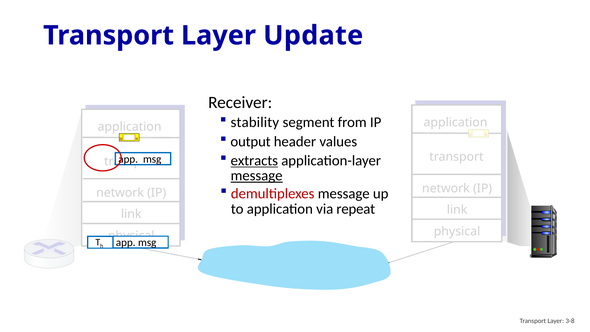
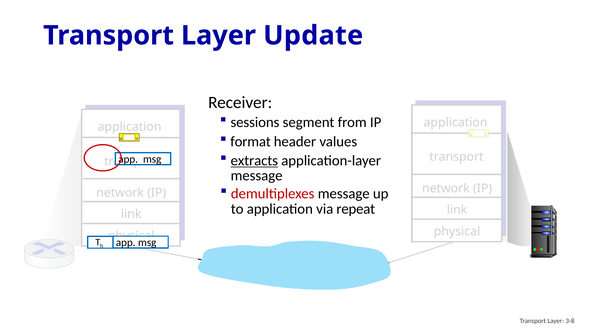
stability: stability -> sessions (255, 122)
output: output -> format (251, 142)
message underline: present -> none (257, 176)
